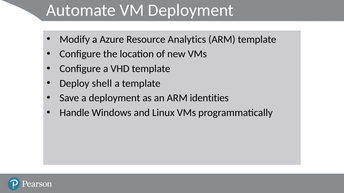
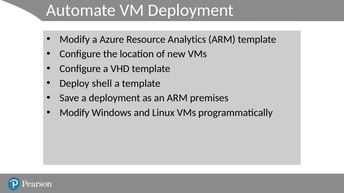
identities: identities -> premises (209, 98)
Handle: Handle -> Modify (74, 113)
